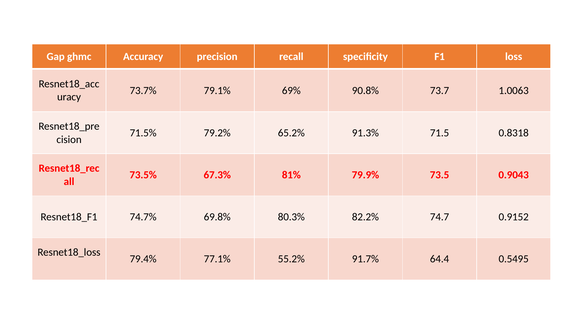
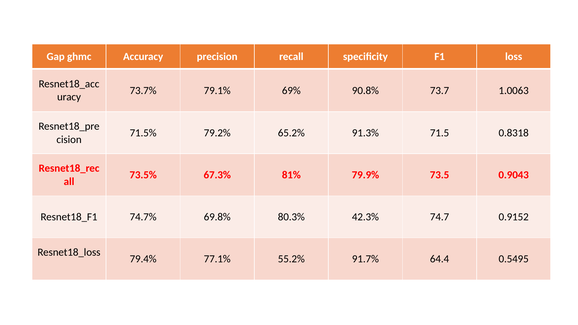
82.2%: 82.2% -> 42.3% (365, 217)
